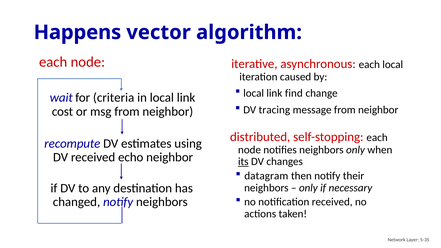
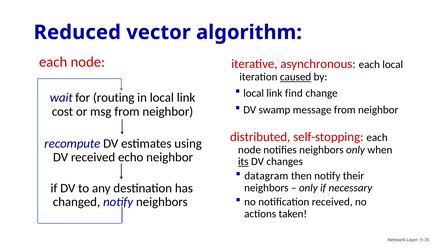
Happens: Happens -> Reduced (77, 32)
caused underline: none -> present (296, 77)
criteria: criteria -> routing (114, 98)
tracing: tracing -> swamp (274, 110)
